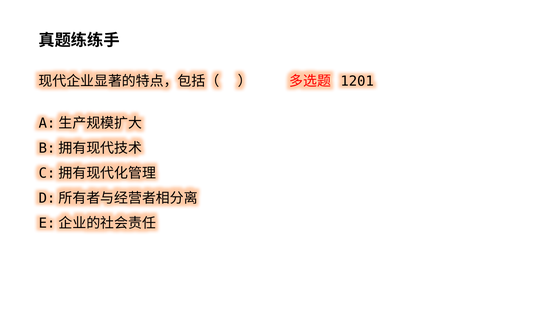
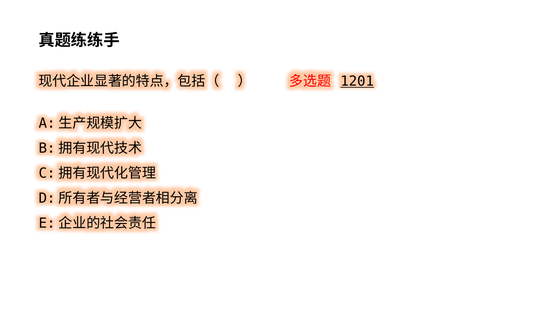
1201 underline: none -> present (357, 81)
